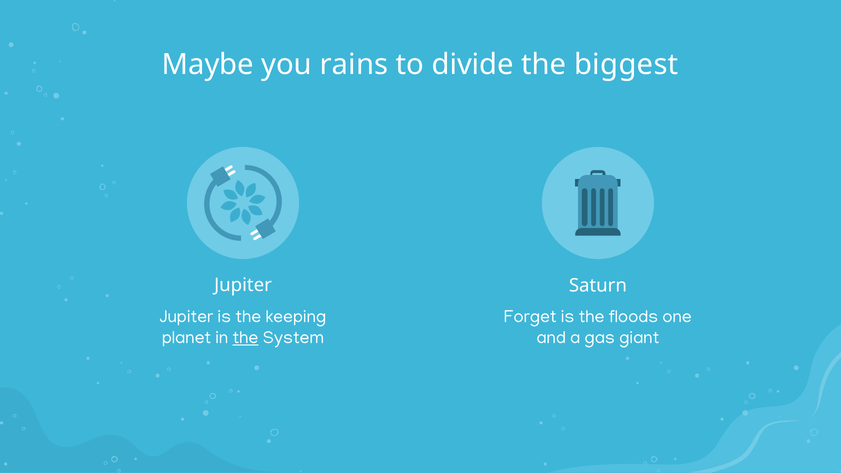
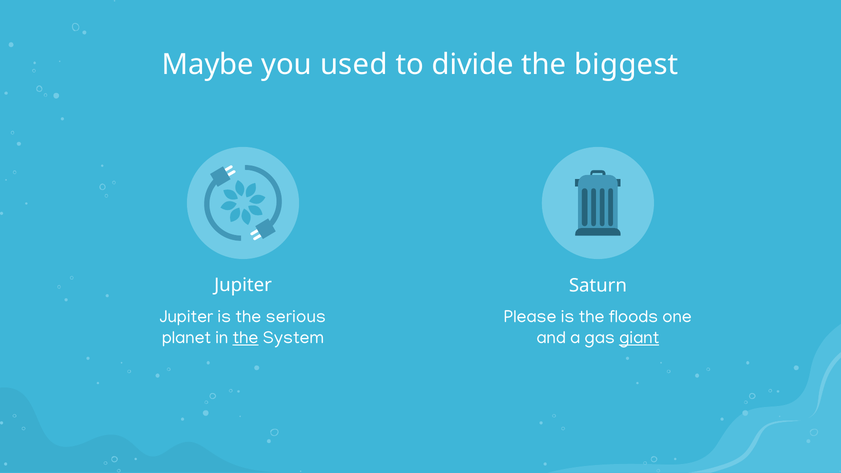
rains: rains -> used (354, 65)
keeping: keeping -> serious (296, 316)
Forget: Forget -> Please (530, 316)
giant underline: none -> present (639, 337)
